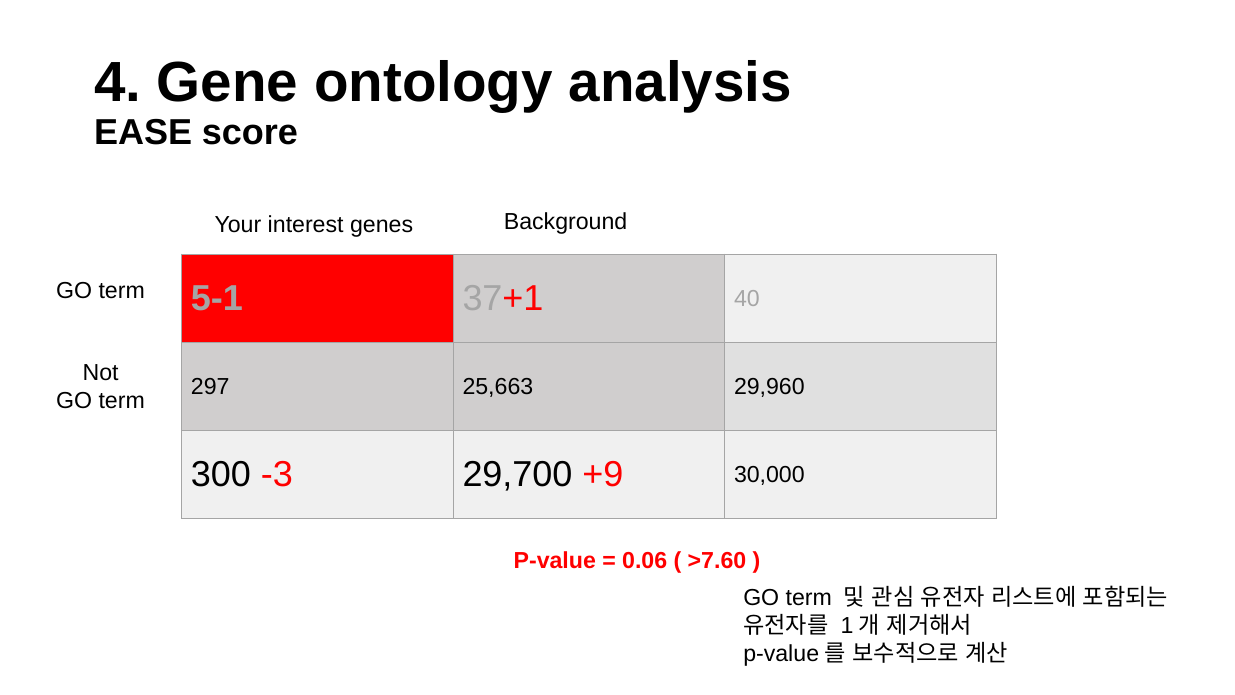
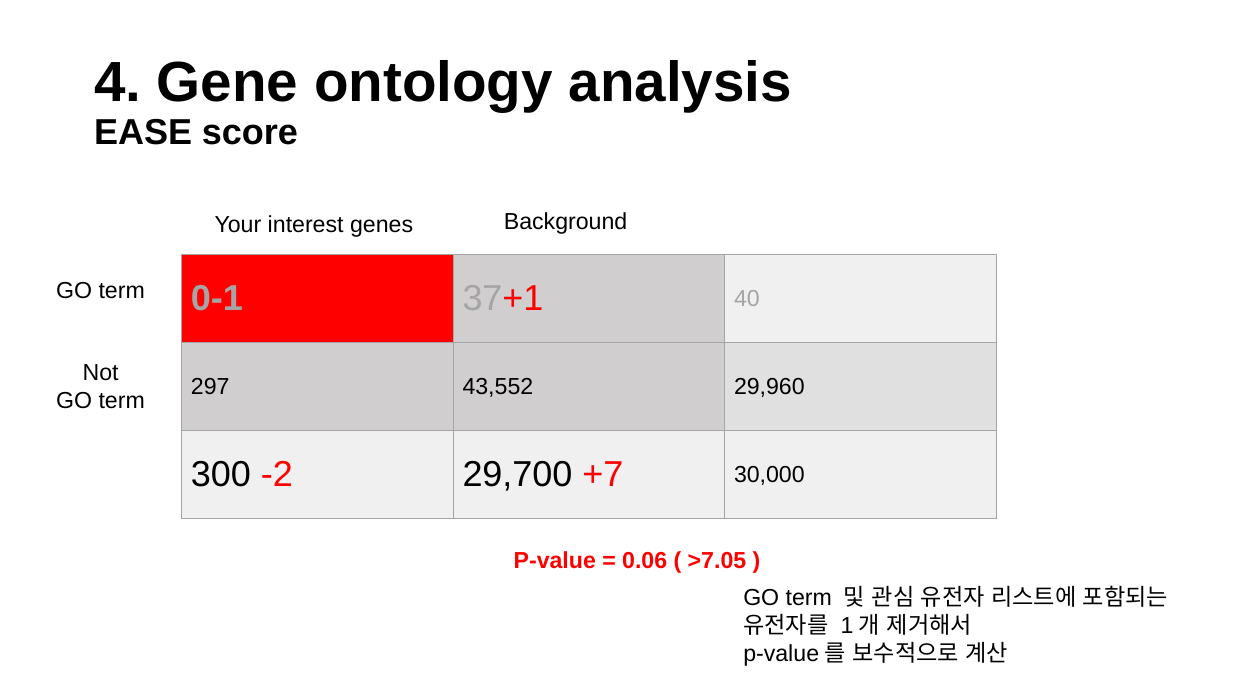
5-1: 5-1 -> 0-1 (217, 299)
25,663: 25,663 -> 43,552 (498, 386)
-3: -3 -> -2 (277, 475)
+9: +9 -> +7 (603, 475)
>7.60: >7.60 -> >7.05 (717, 561)
